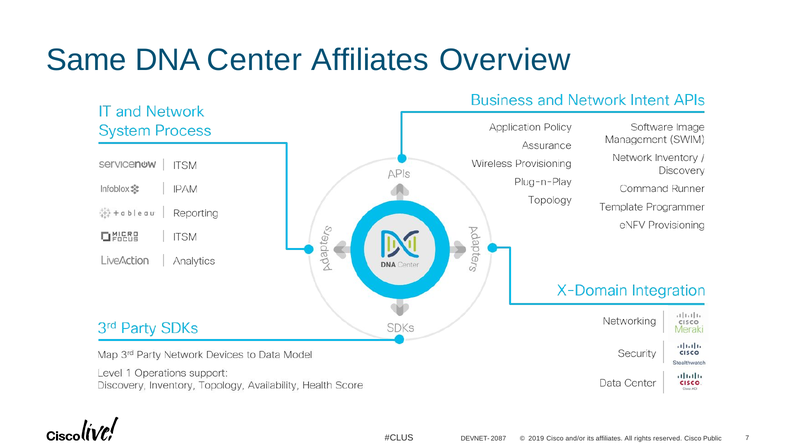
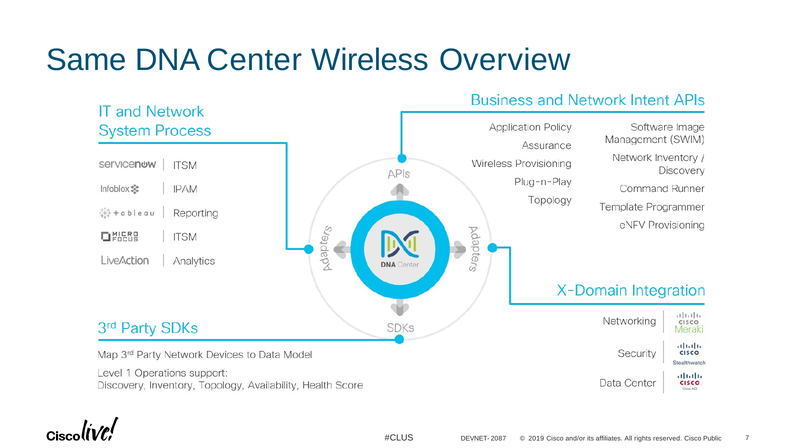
Center Affiliates: Affiliates -> Wireless (370, 60)
